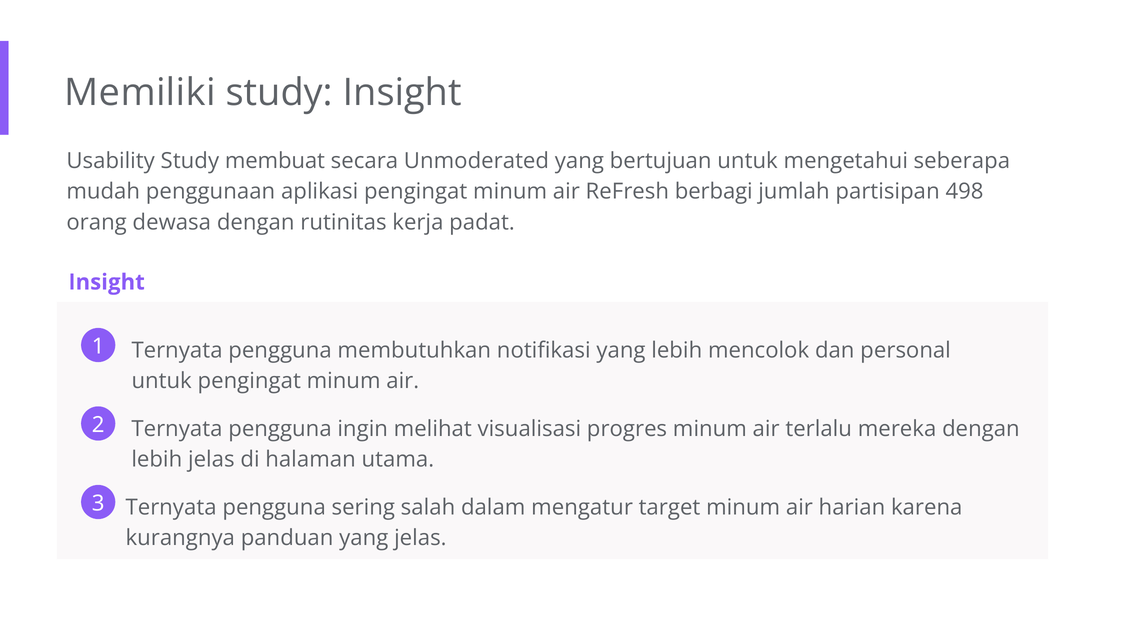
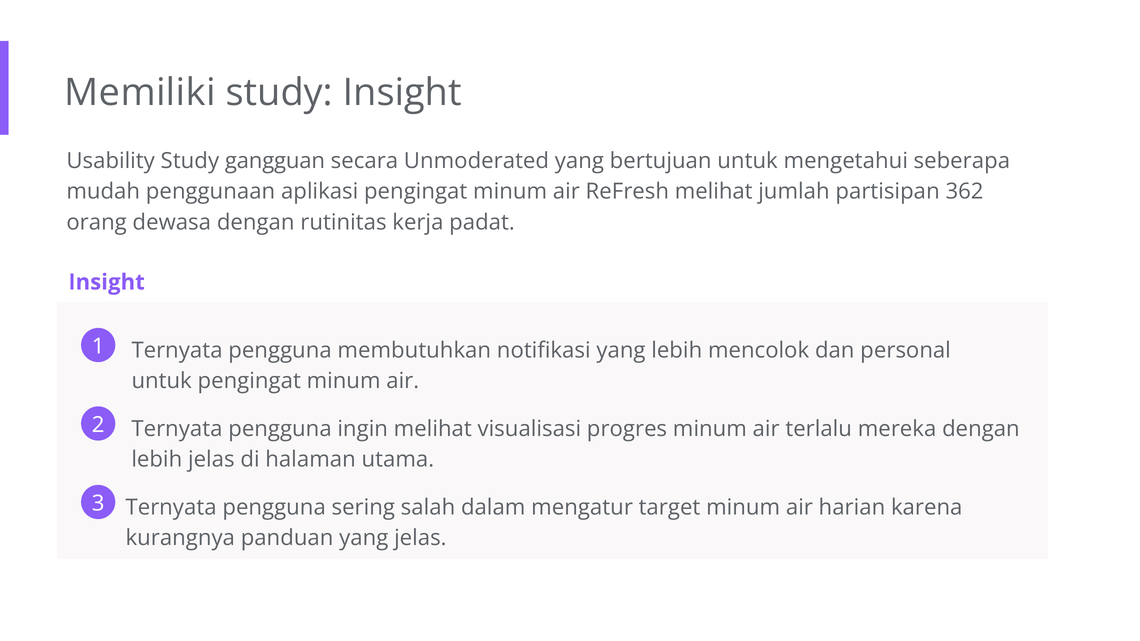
membuat: membuat -> gangguan (275, 161)
ReFresh berbagi: berbagi -> melihat (714, 192)
498: 498 -> 362 (964, 192)
